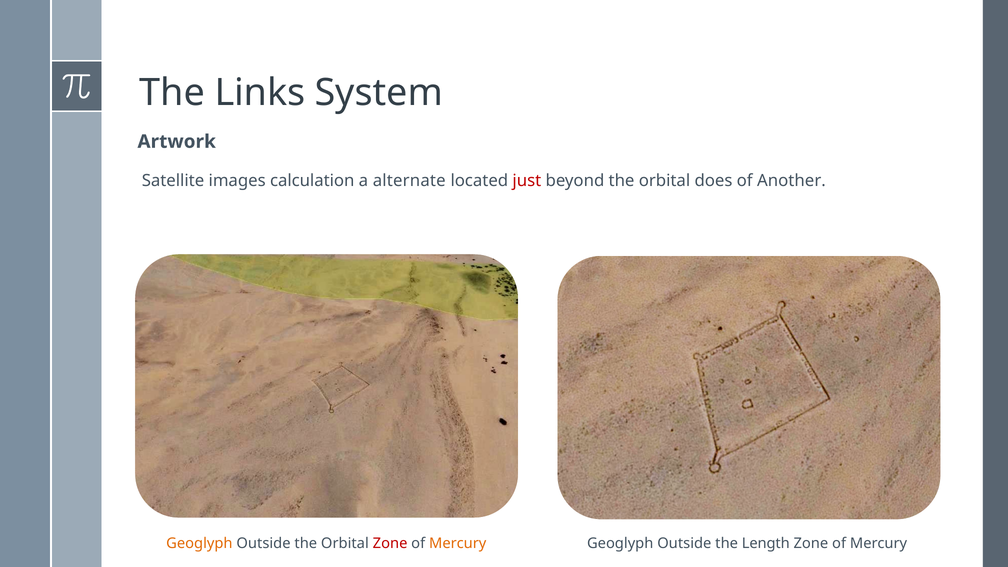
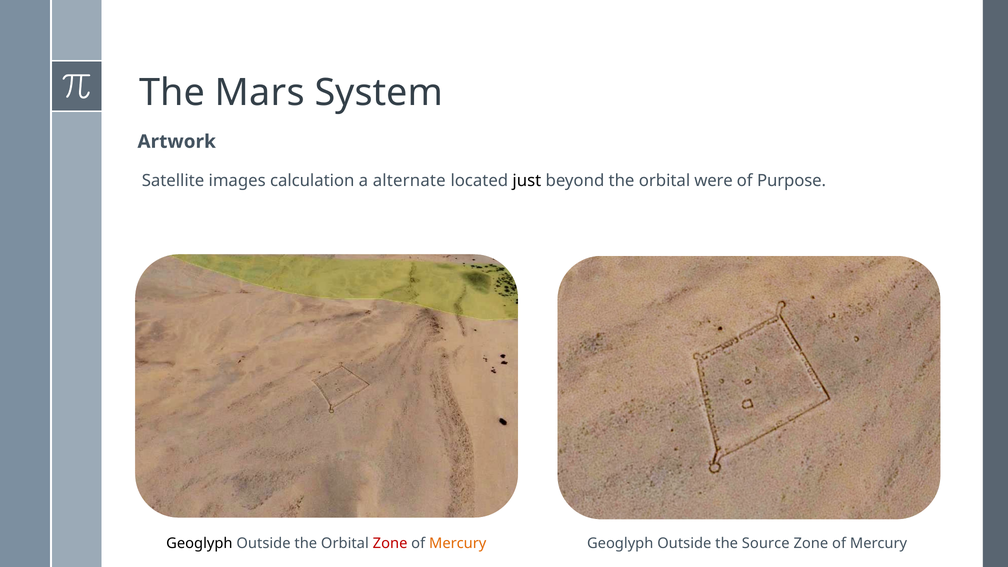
Links: Links -> Mars (260, 93)
just colour: red -> black (527, 181)
does: does -> were (714, 181)
Another: Another -> Purpose (792, 181)
Geoglyph colour: orange -> black (199, 544)
Length: Length -> Source (766, 544)
